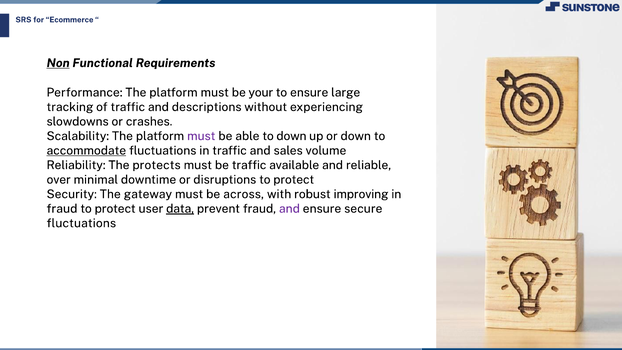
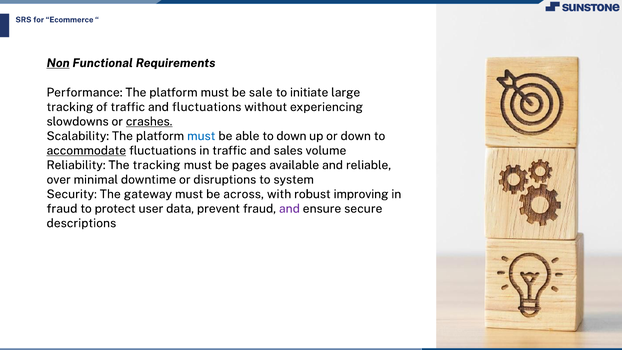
your: your -> sale (261, 92)
to ensure: ensure -> initiate (309, 92)
and descriptions: descriptions -> fluctuations (207, 107)
crashes underline: none -> present (149, 122)
must colour: purple -> blue (201, 136)
The protects: protects -> tracking (156, 165)
be traffic: traffic -> pages (249, 165)
disruptions to protect: protect -> system (294, 180)
data underline: present -> none (180, 209)
fluctuations: fluctuations -> descriptions (81, 223)
